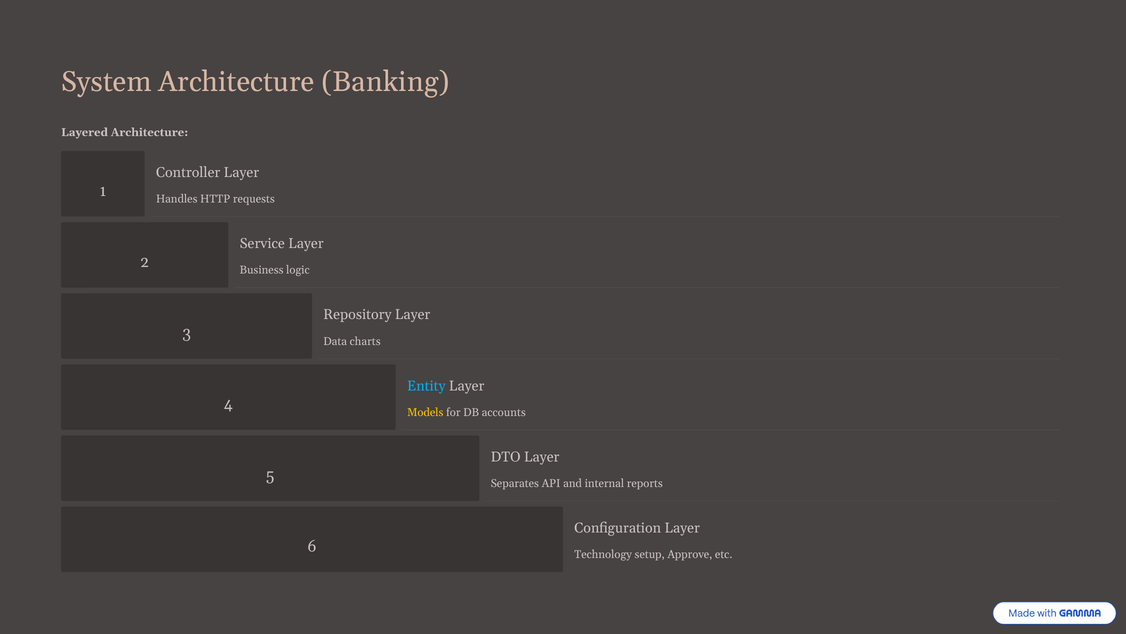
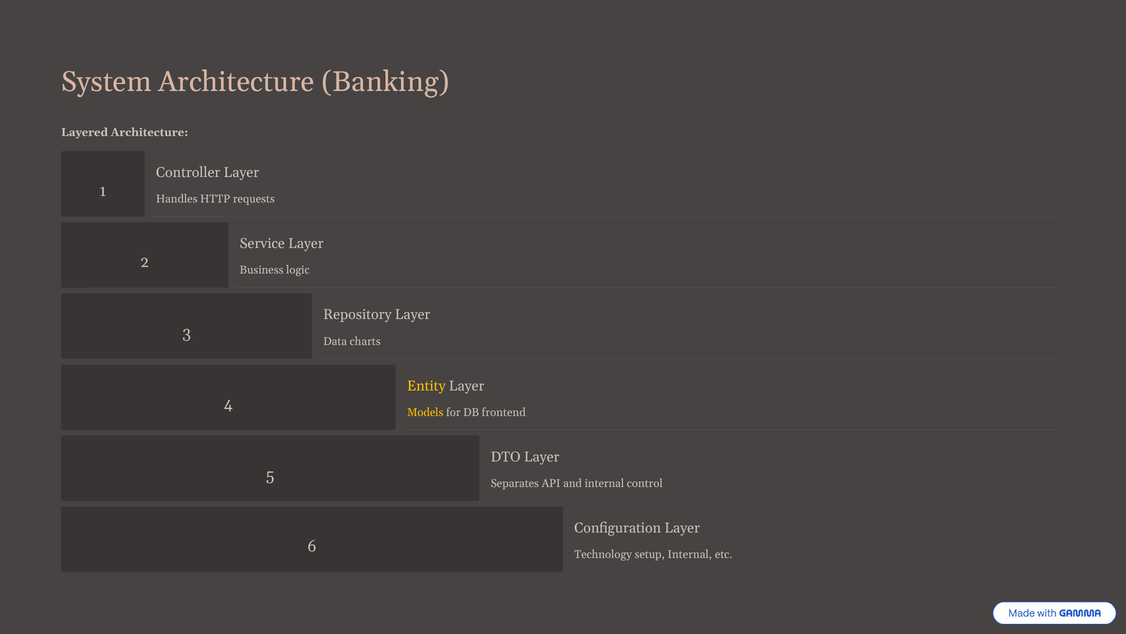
Entity colour: light blue -> yellow (426, 385)
accounts: accounts -> frontend (504, 412)
reports: reports -> control (645, 483)
setup Approve: Approve -> Internal (690, 554)
